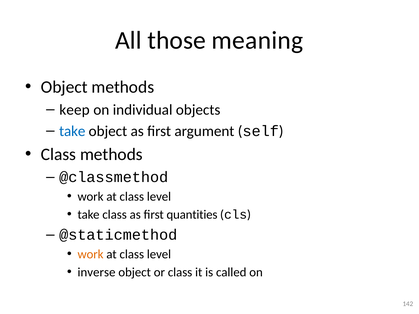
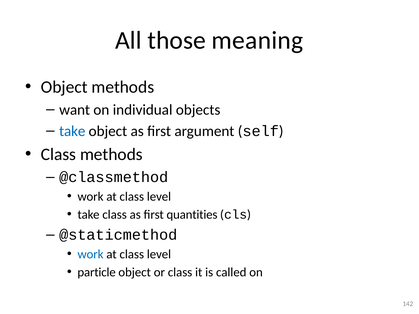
keep: keep -> want (75, 110)
work colour: orange -> blue (91, 254)
inverse: inverse -> particle (97, 272)
